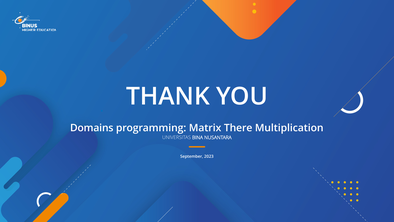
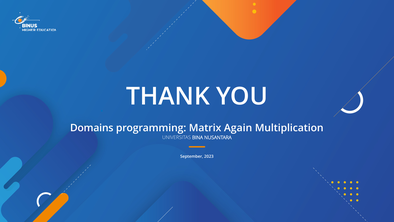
There: There -> Again (238, 128)
